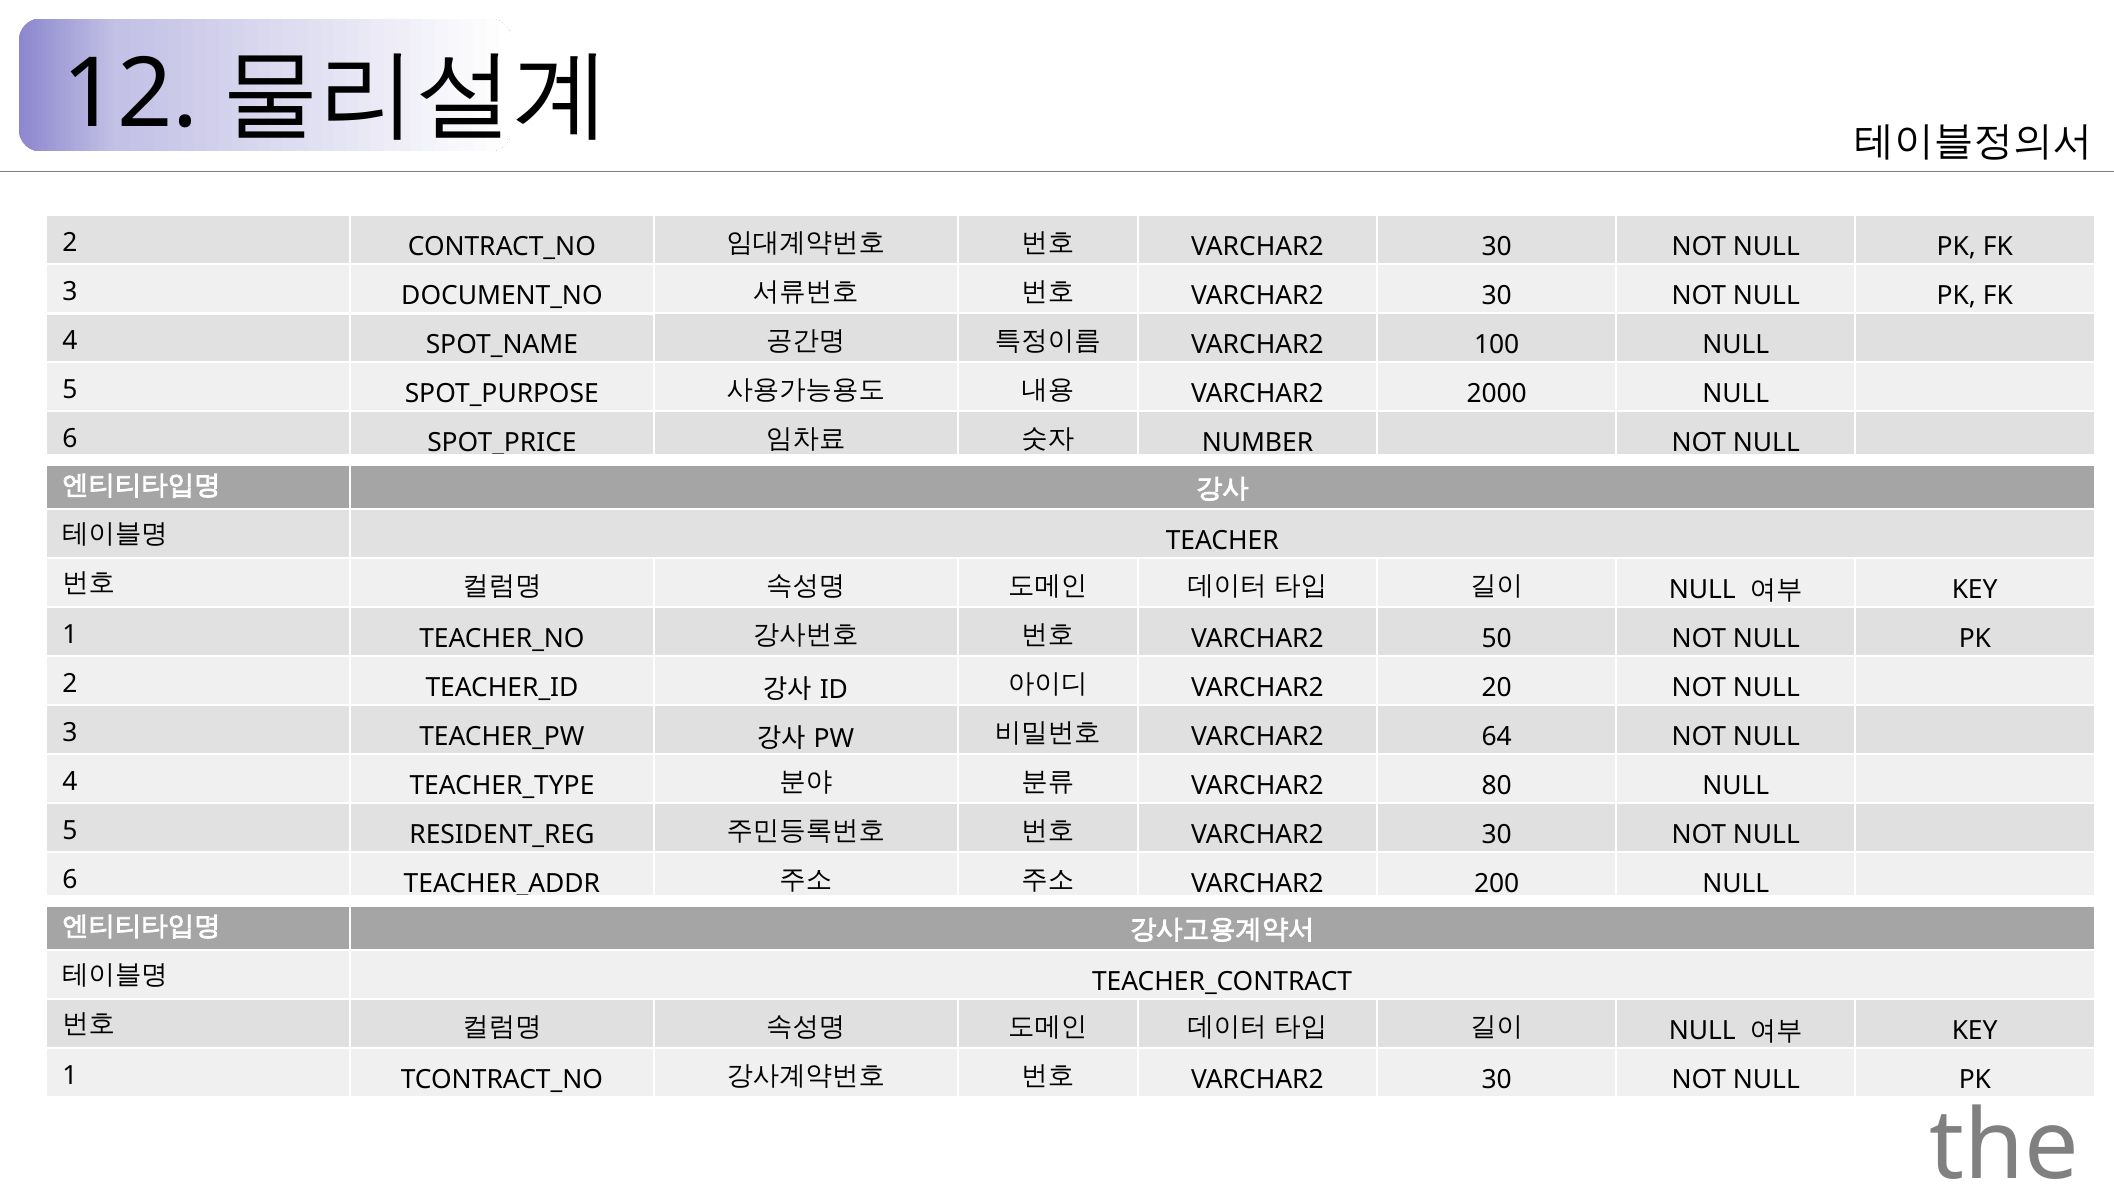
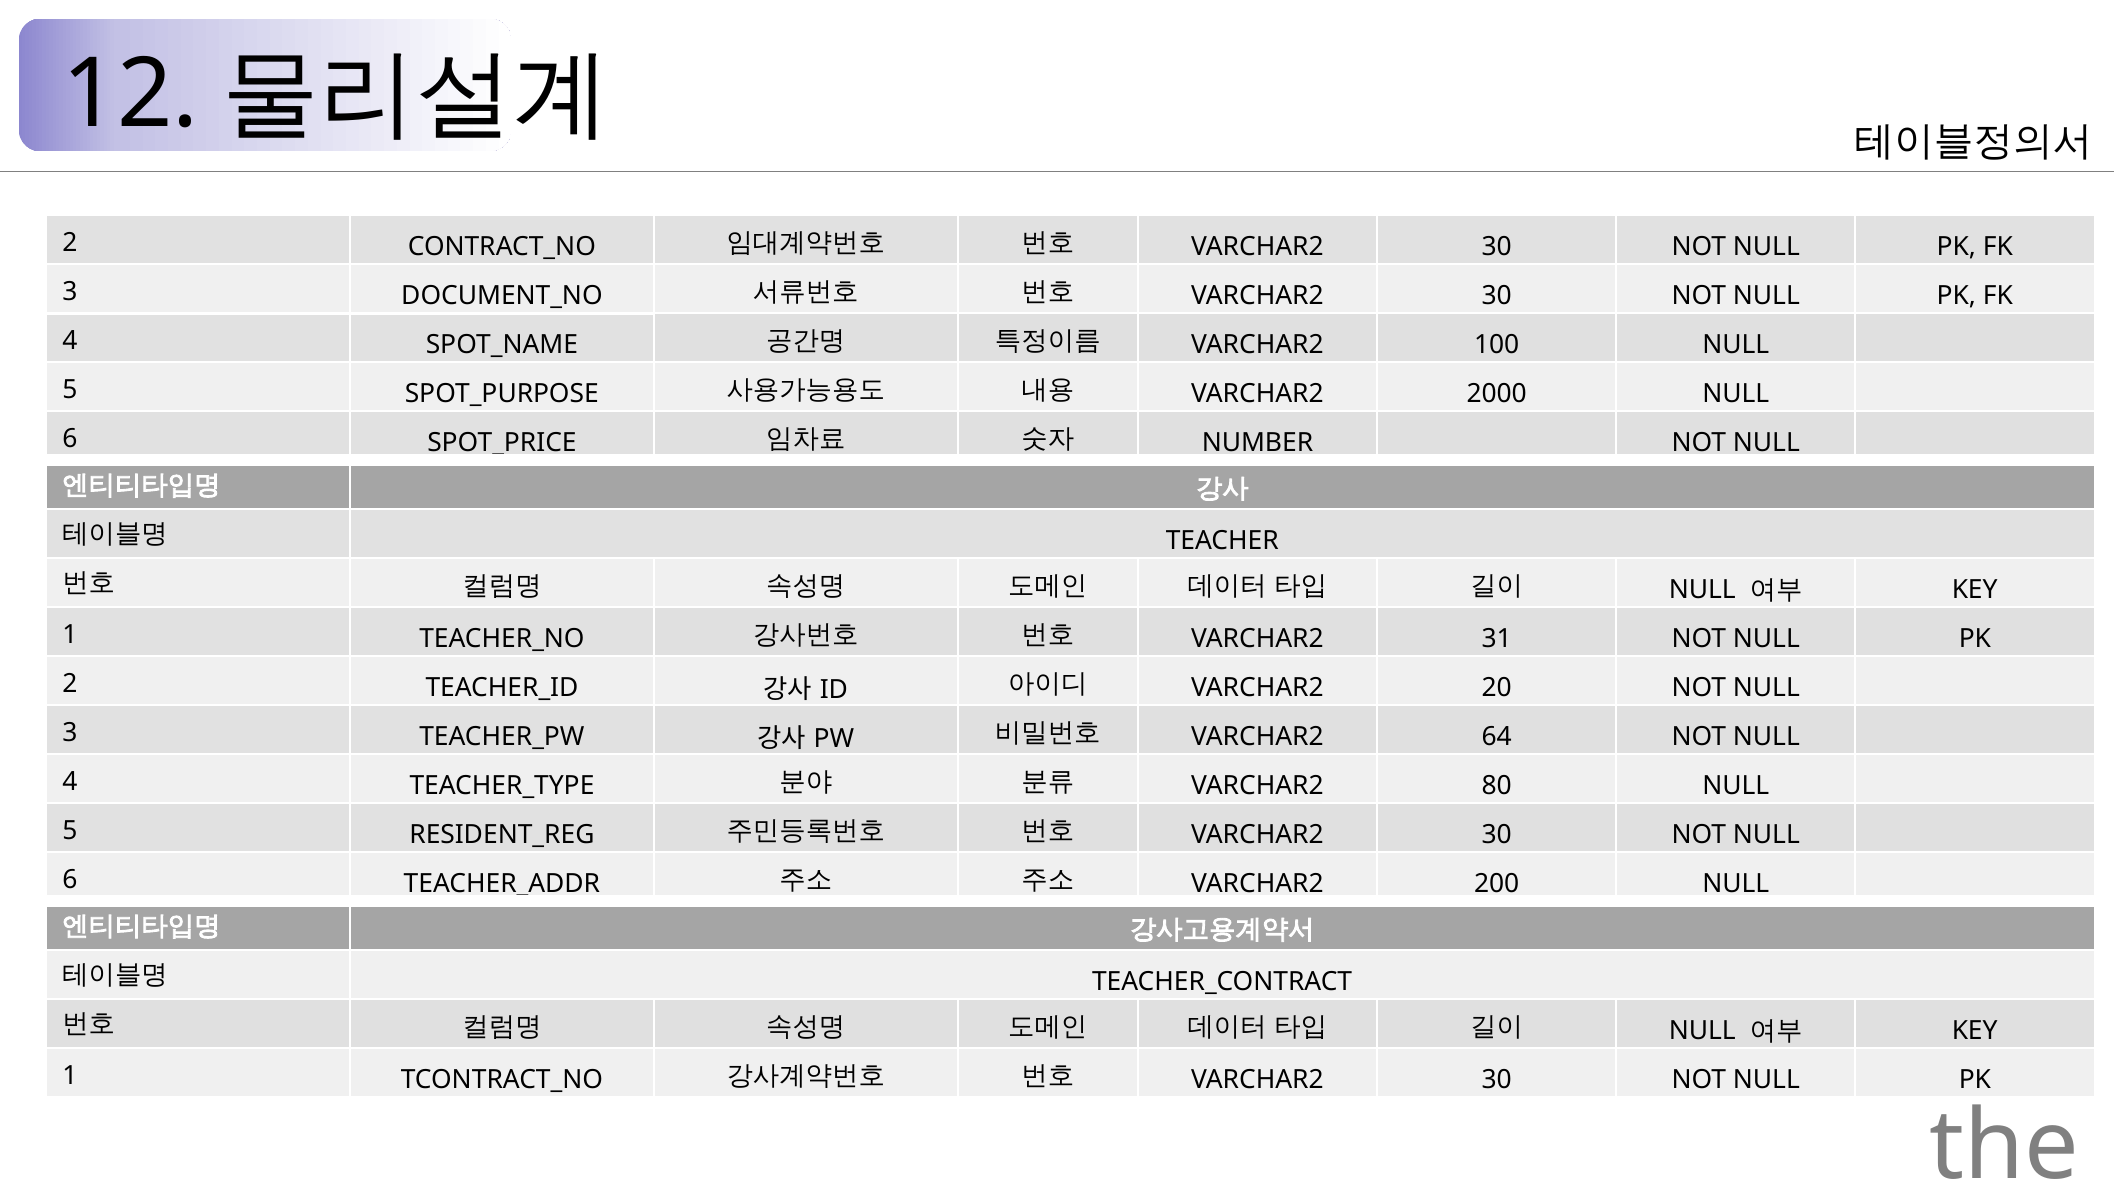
50: 50 -> 31 (1497, 638)
